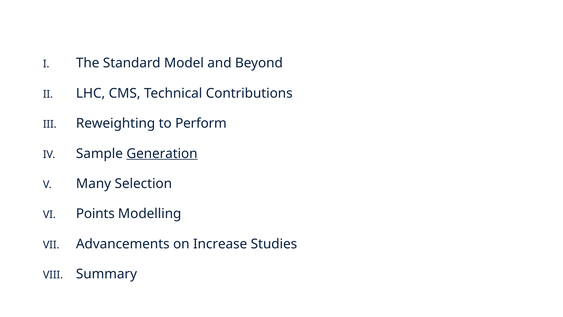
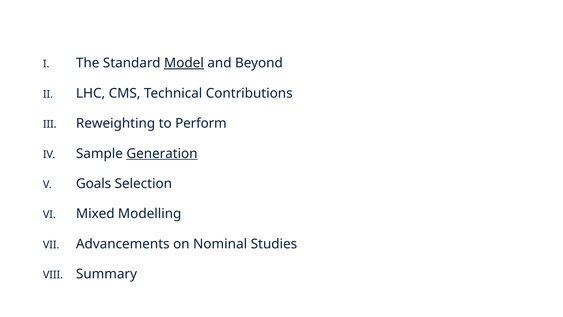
Model underline: none -> present (184, 63)
Many: Many -> Goals (94, 184)
Points: Points -> Mixed (95, 214)
Increase: Increase -> Nominal (220, 244)
